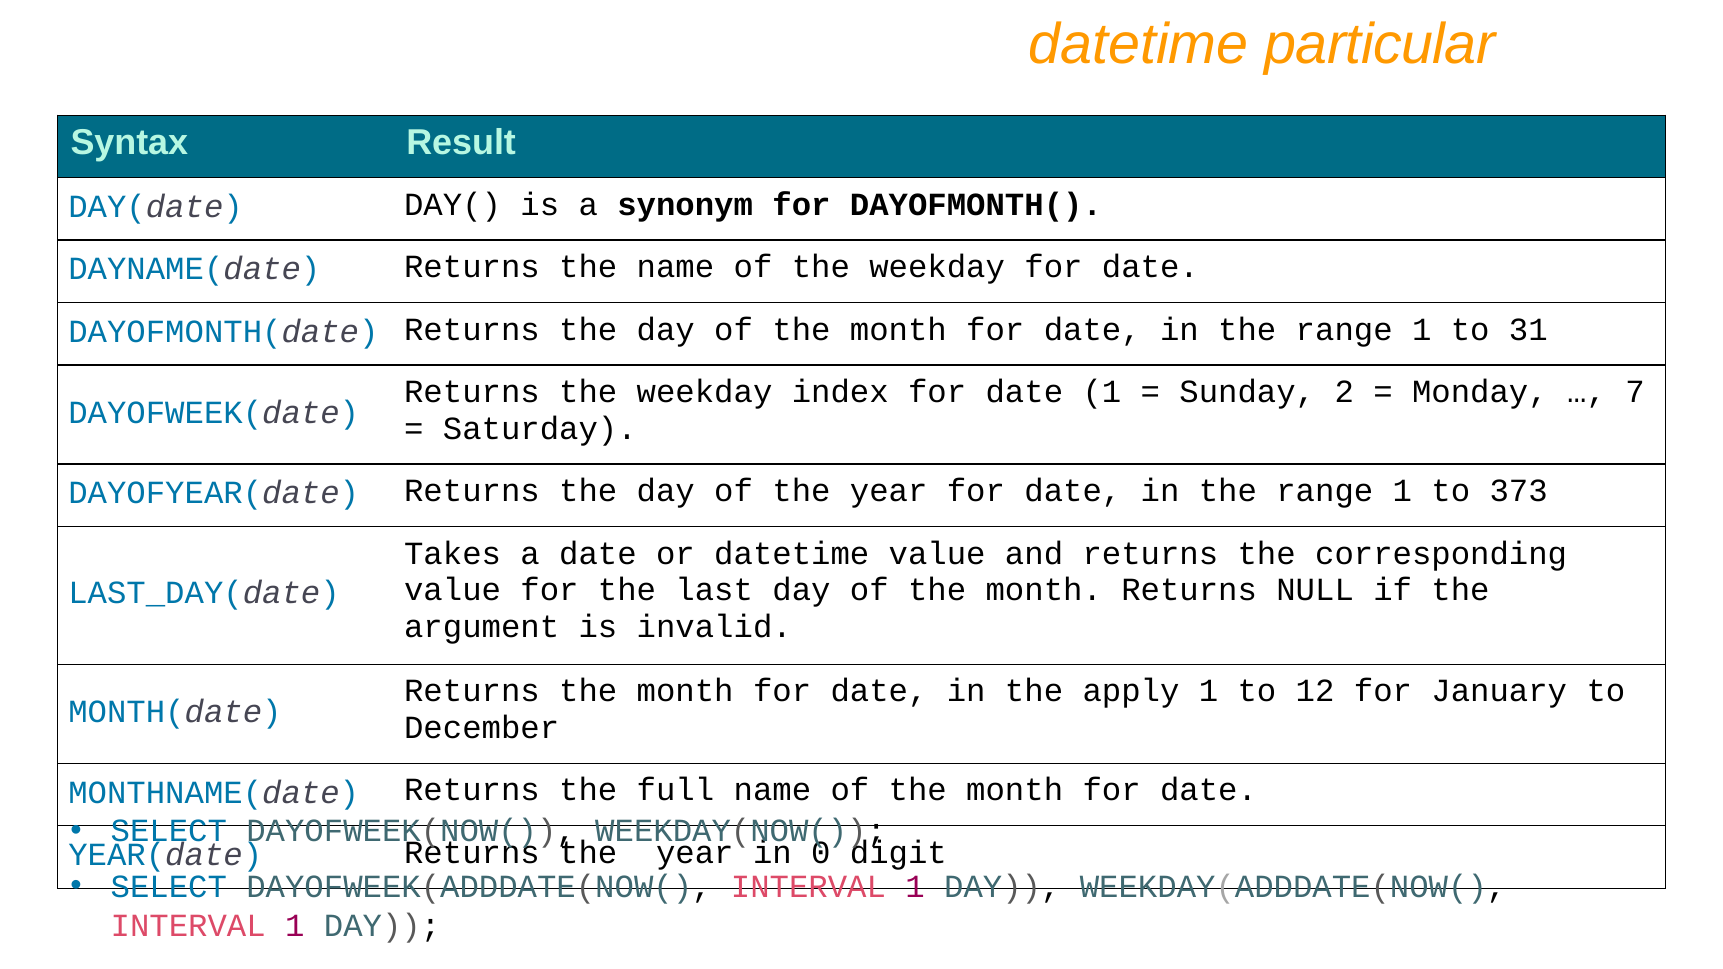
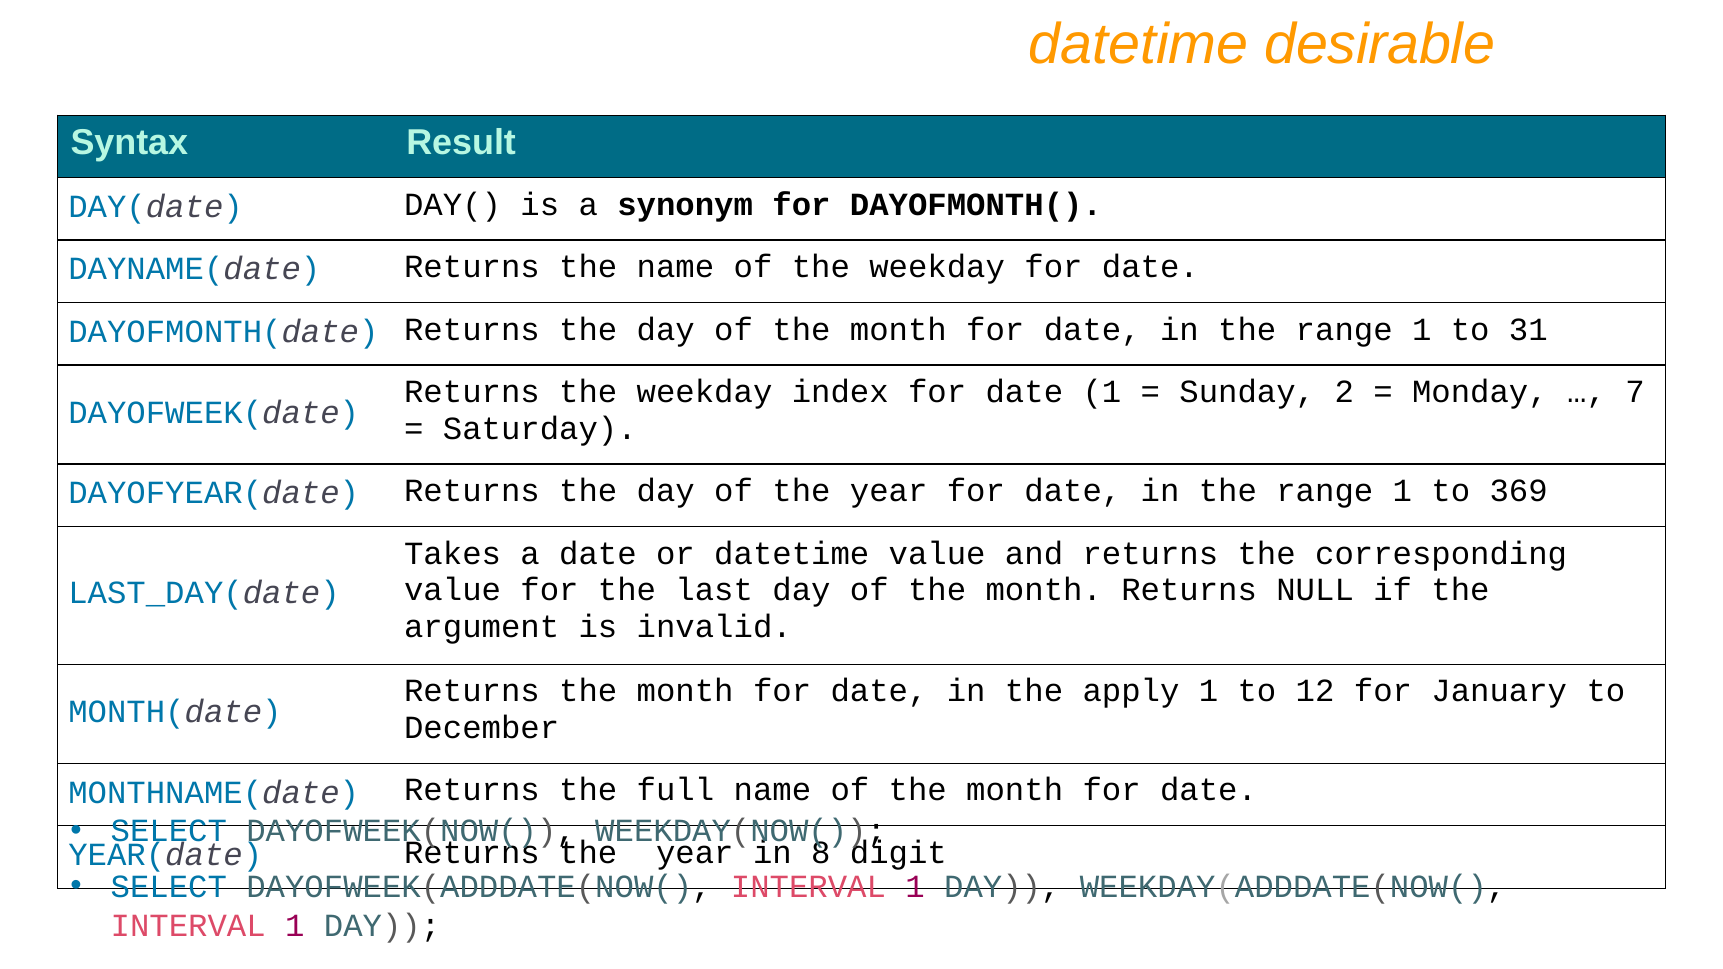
particular: particular -> desirable (1380, 45)
373: 373 -> 369 (1519, 491)
0: 0 -> 8 (821, 853)
